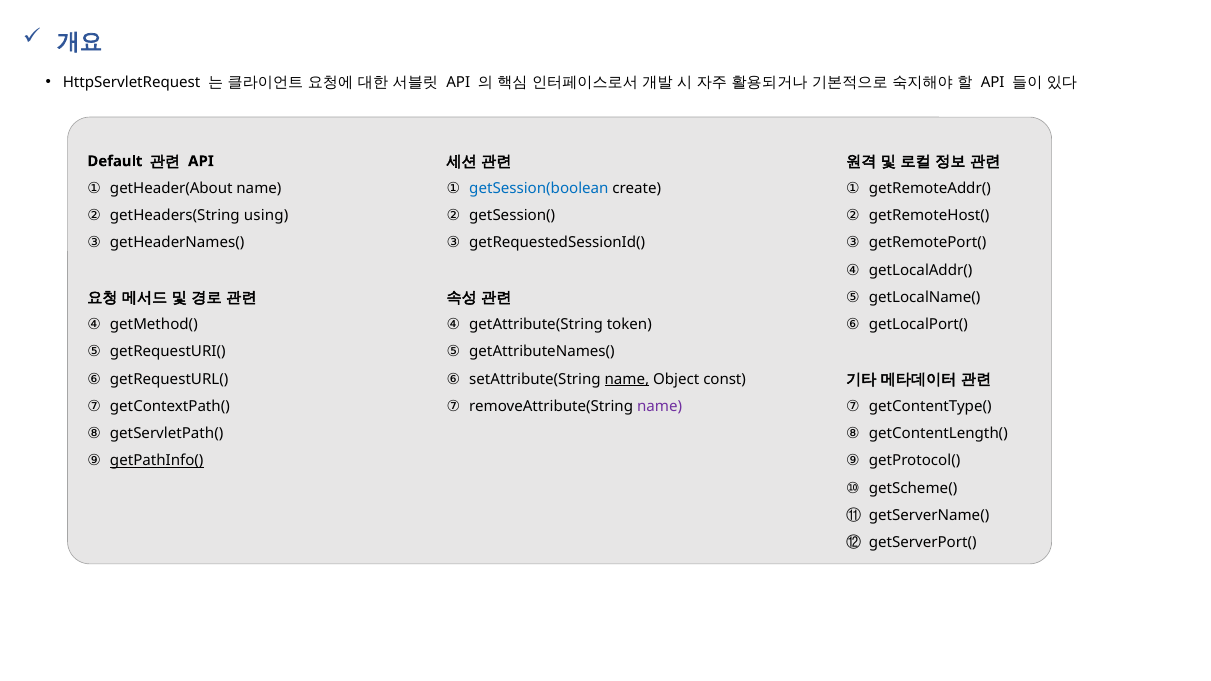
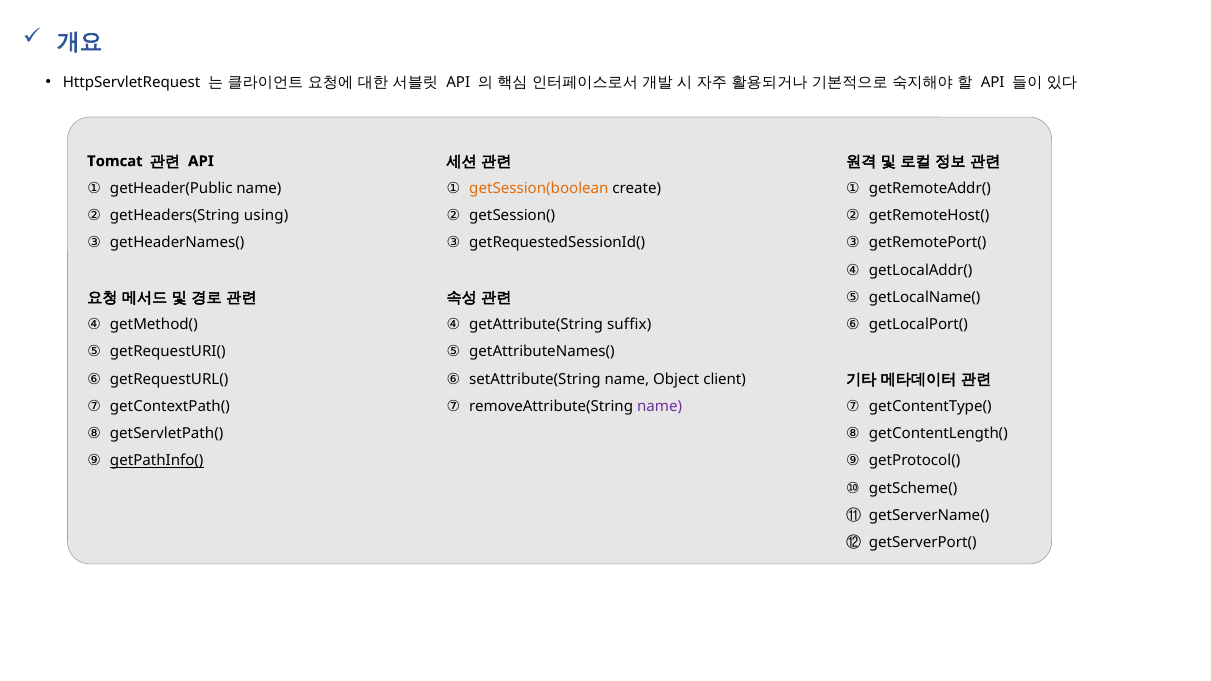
Default: Default -> Tomcat (115, 161)
getHeader(About: getHeader(About -> getHeader(Public (171, 188)
getSession(boolean colour: blue -> orange (539, 188)
token: token -> suffix (629, 325)
name underline: present -> none (627, 379)
const: const -> client (725, 379)
